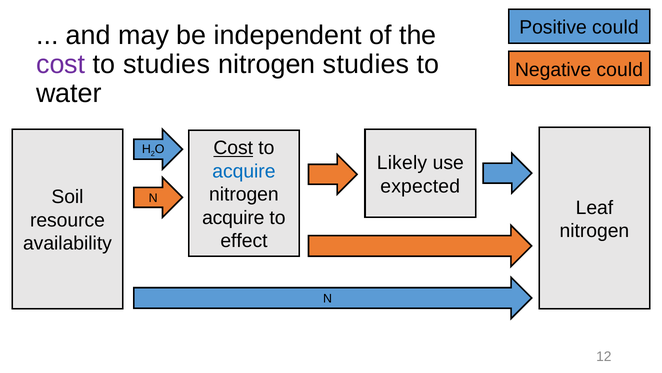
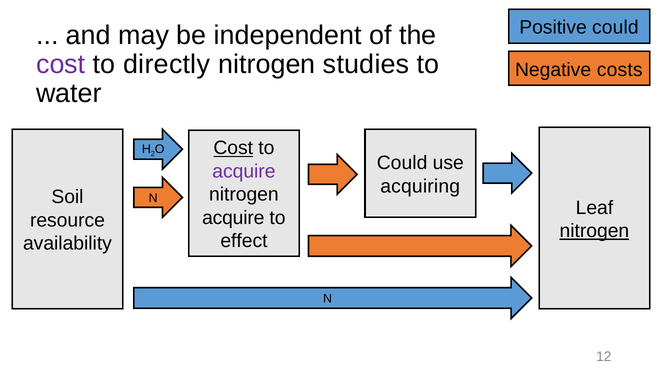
to studies: studies -> directly (167, 64)
Negative could: could -> costs (620, 70)
Likely: Likely -> Could (402, 163)
acquire colour: blue -> purple (244, 171)
expected: expected -> acquiring (420, 186)
nitrogen underline: none -> present (594, 231)
